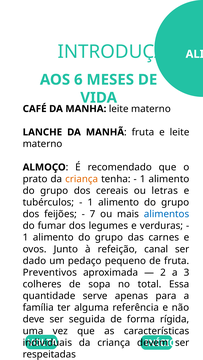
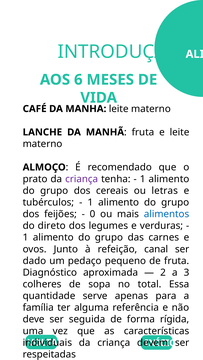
criança colour: orange -> purple (82, 179)
7: 7 -> 0 (93, 215)
fumar: fumar -> direto (52, 226)
Preventivos: Preventivos -> Diagnóstico (50, 273)
